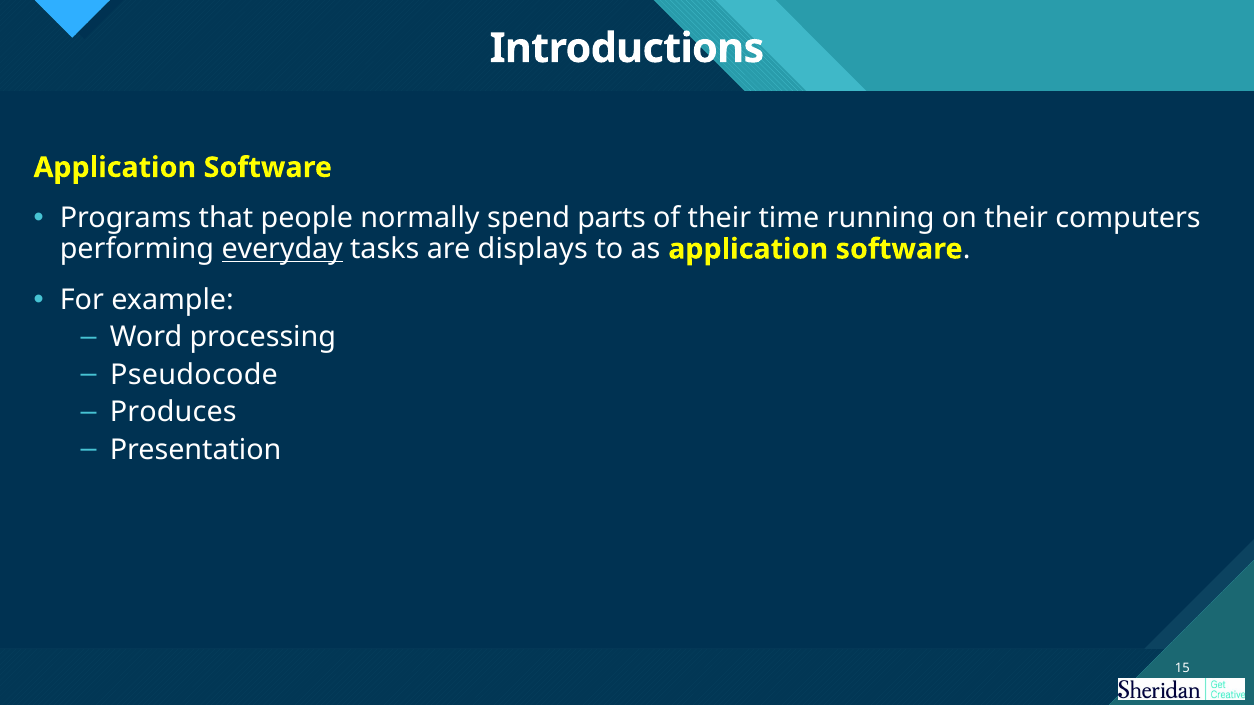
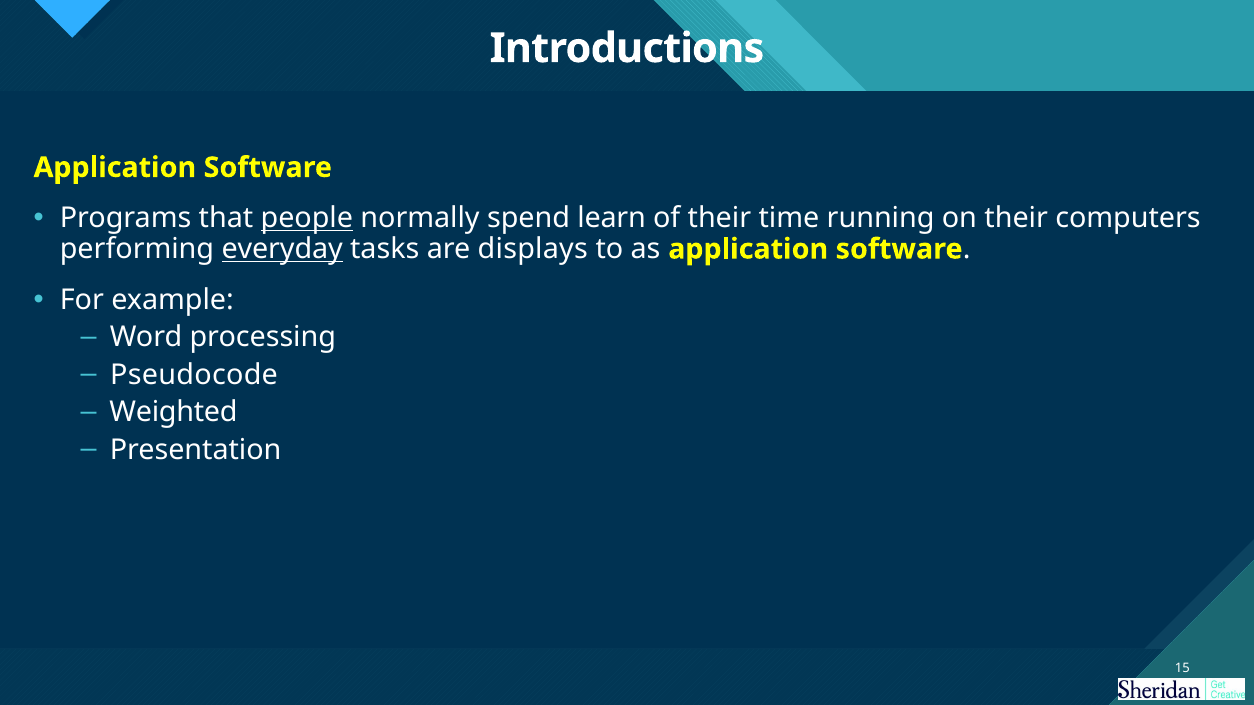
people underline: none -> present (307, 218)
parts: parts -> learn (612, 218)
Produces: Produces -> Weighted (173, 412)
